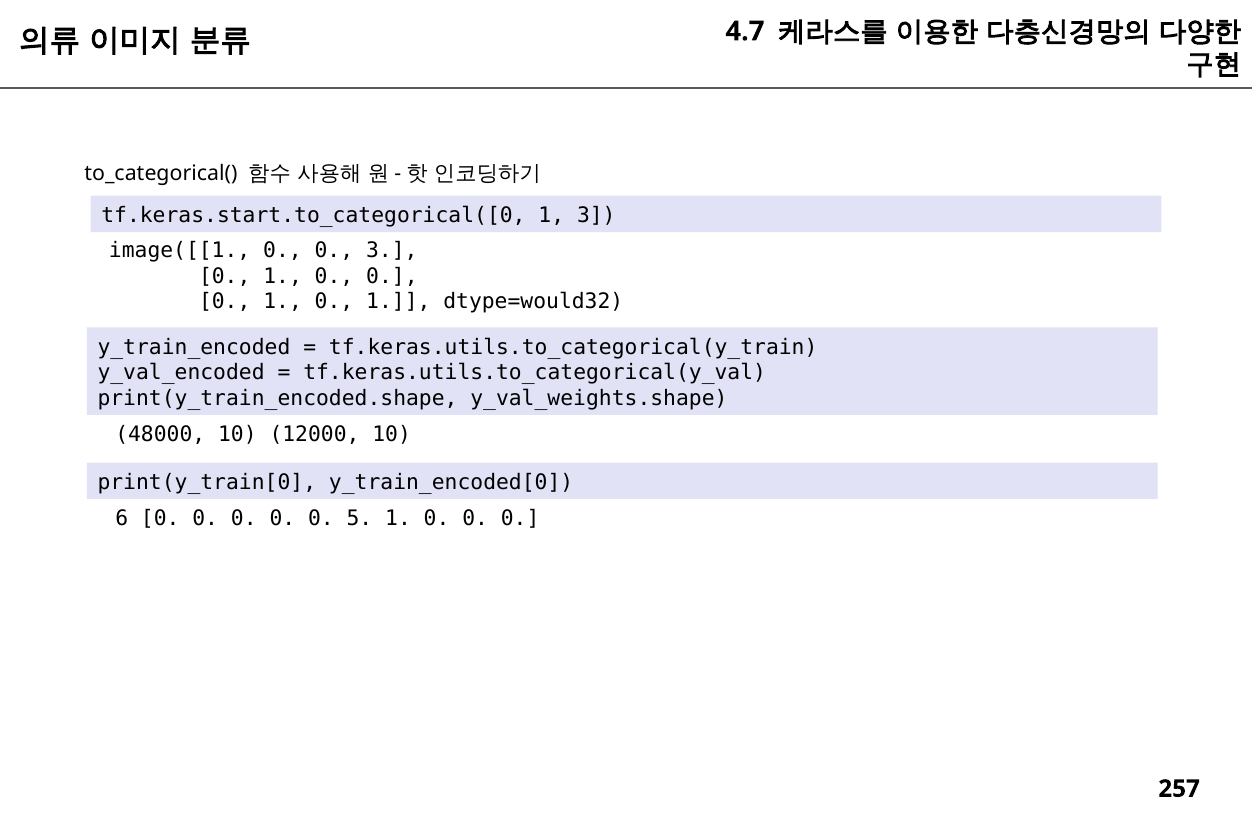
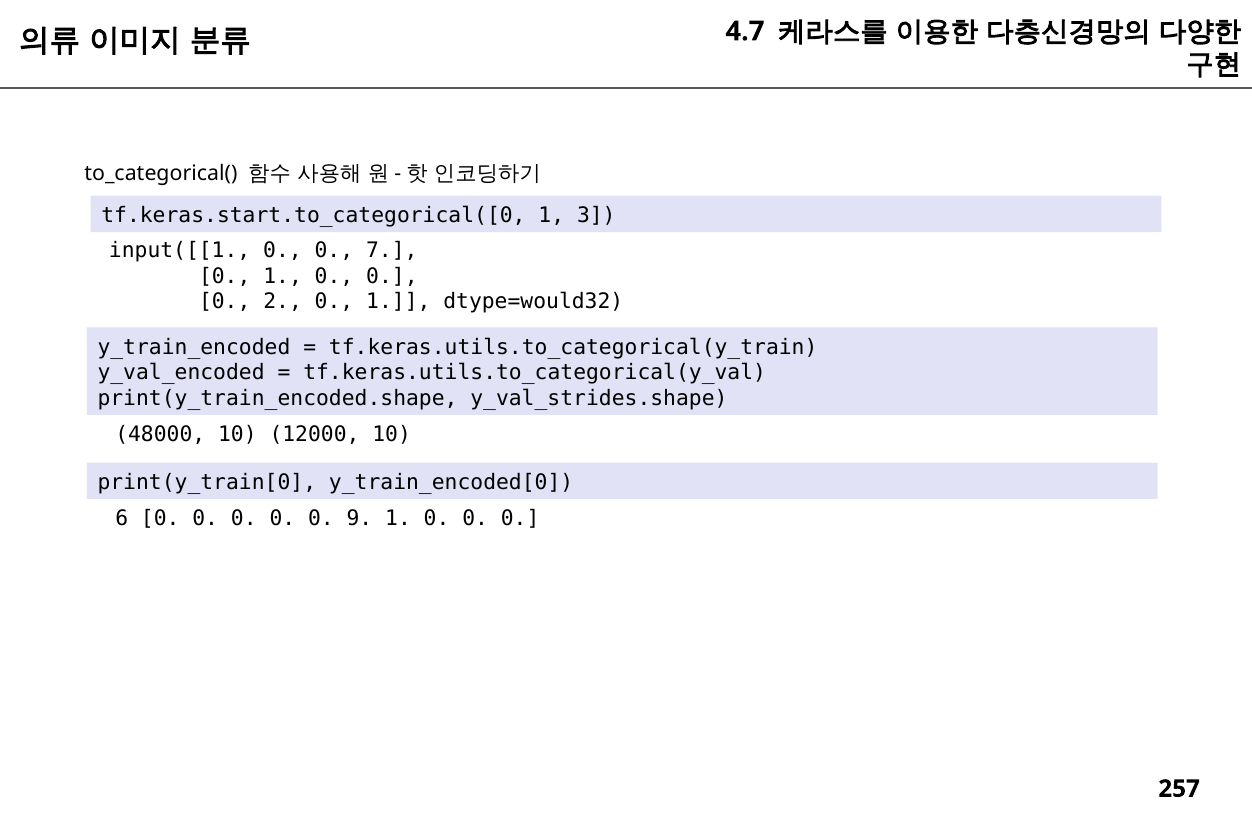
image([[1: image([[1 -> input([[1 (180, 251)
0 3: 3 -> 7 (392, 251)
1: 1 -> 2 (283, 302)
y_val_weights.shape: y_val_weights.shape -> y_val_strides.shape (599, 398)
5: 5 -> 9 (359, 518)
